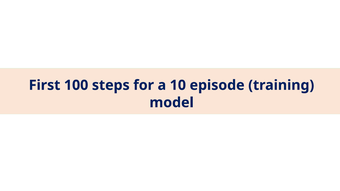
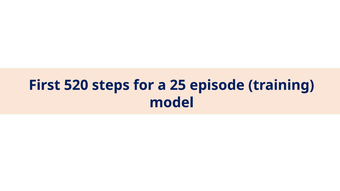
100: 100 -> 520 (76, 85)
10: 10 -> 25 (178, 85)
